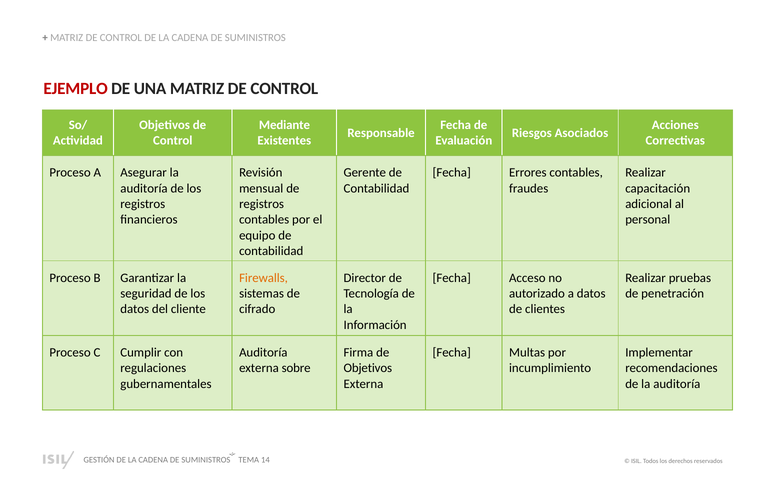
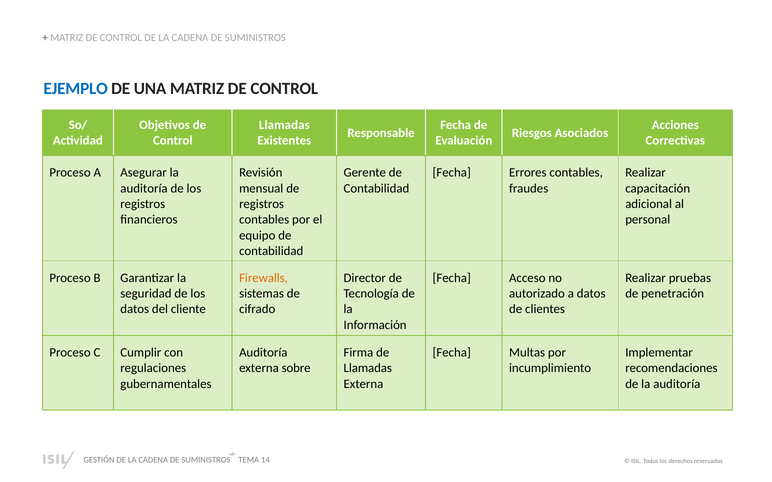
EJEMPLO colour: red -> blue (76, 89)
Mediante: Mediante -> Llamadas (284, 125)
Objetivos: Objetivos -> Llamadas (368, 369)
